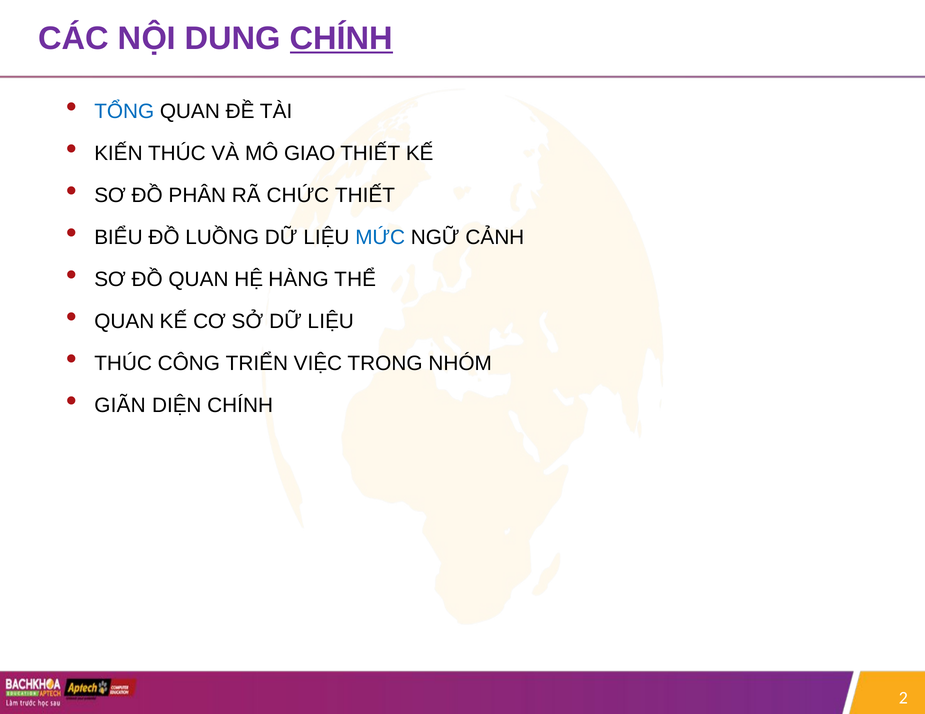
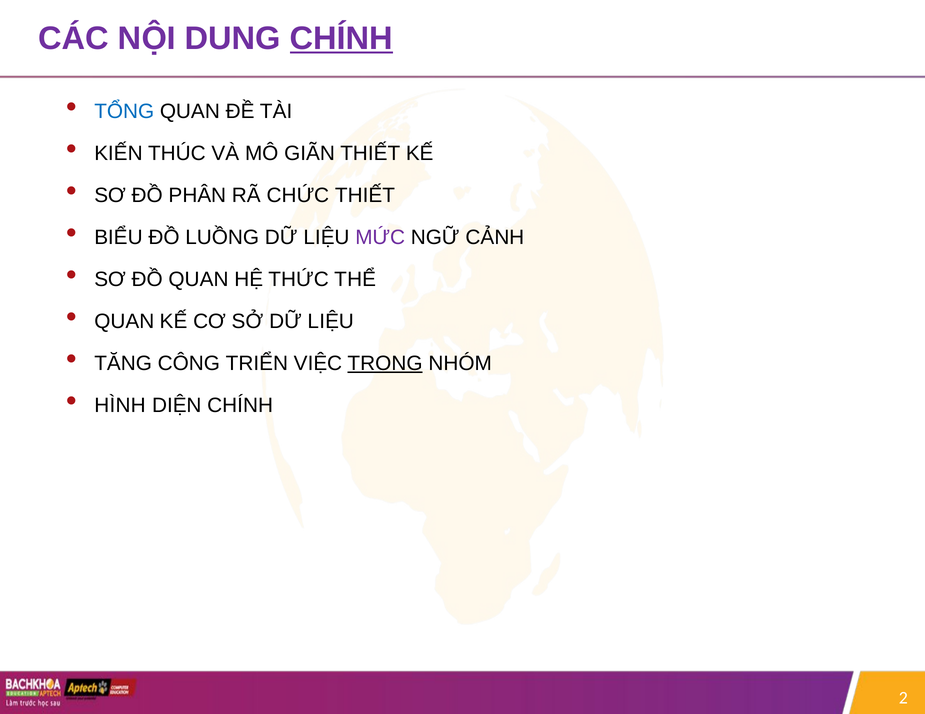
GIAO: GIAO -> GIÃN (310, 154)
MỨC colour: blue -> purple (380, 238)
HÀNG: HÀNG -> THỨC (299, 280)
THÚC: THÚC -> TĂNG (123, 364)
TRONG underline: none -> present (385, 364)
GIÃN: GIÃN -> HÌNH (120, 406)
